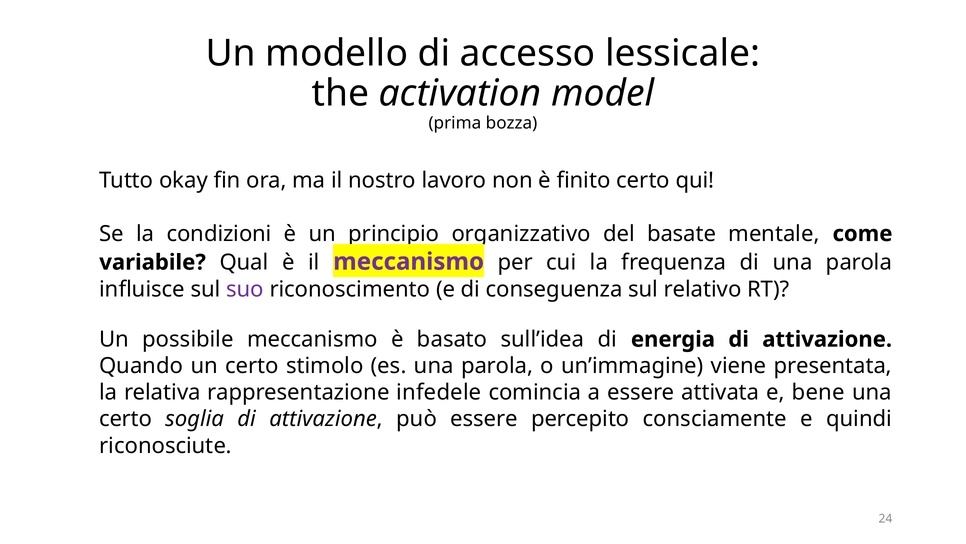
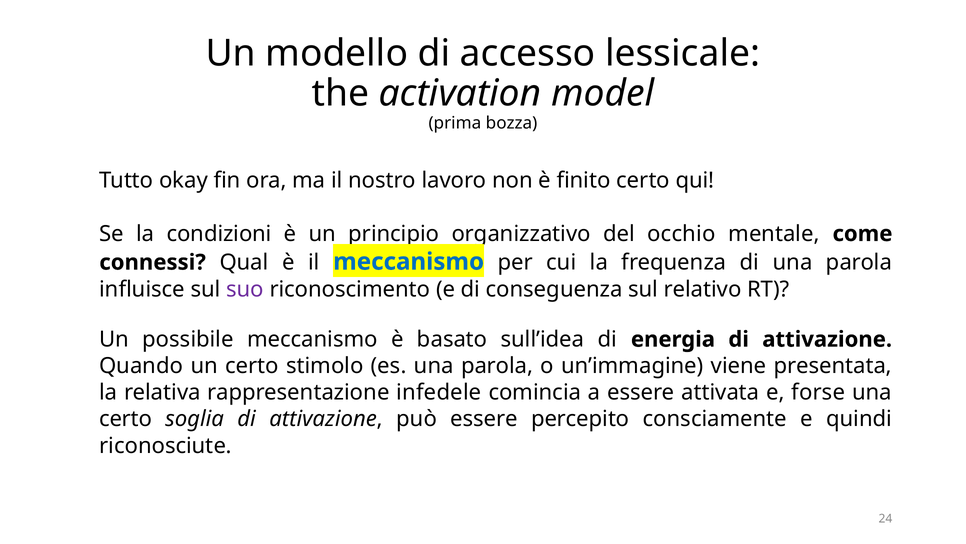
basate: basate -> occhio (681, 233)
variabile: variabile -> connessi (153, 262)
meccanismo colour: purple -> blue (409, 261)
bene: bene -> forse (818, 392)
